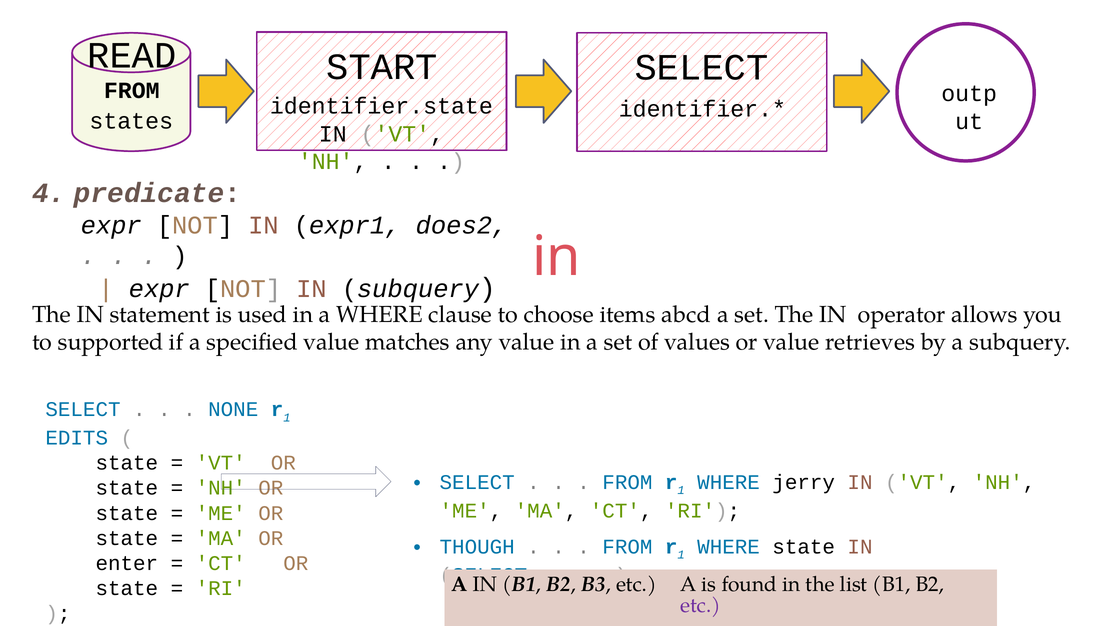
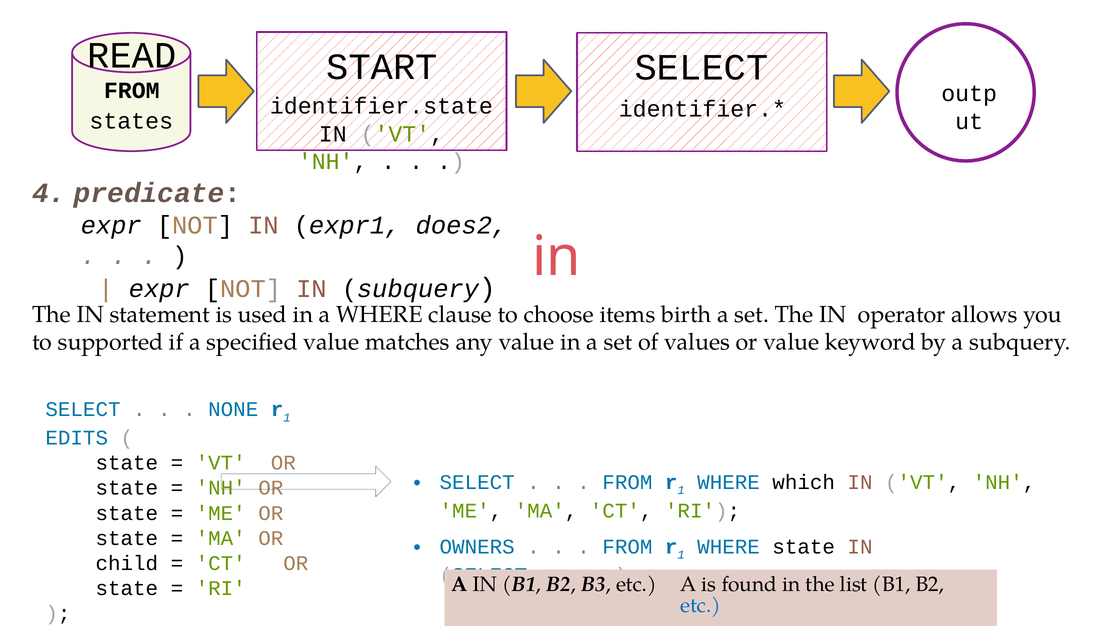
abcd: abcd -> birth (686, 314)
retrieves: retrieves -> keyword (870, 342)
jerry: jerry -> which (804, 482)
THOUGH: THOUGH -> OWNERS (477, 547)
enter: enter -> child (127, 563)
etc colour: purple -> blue (700, 606)
